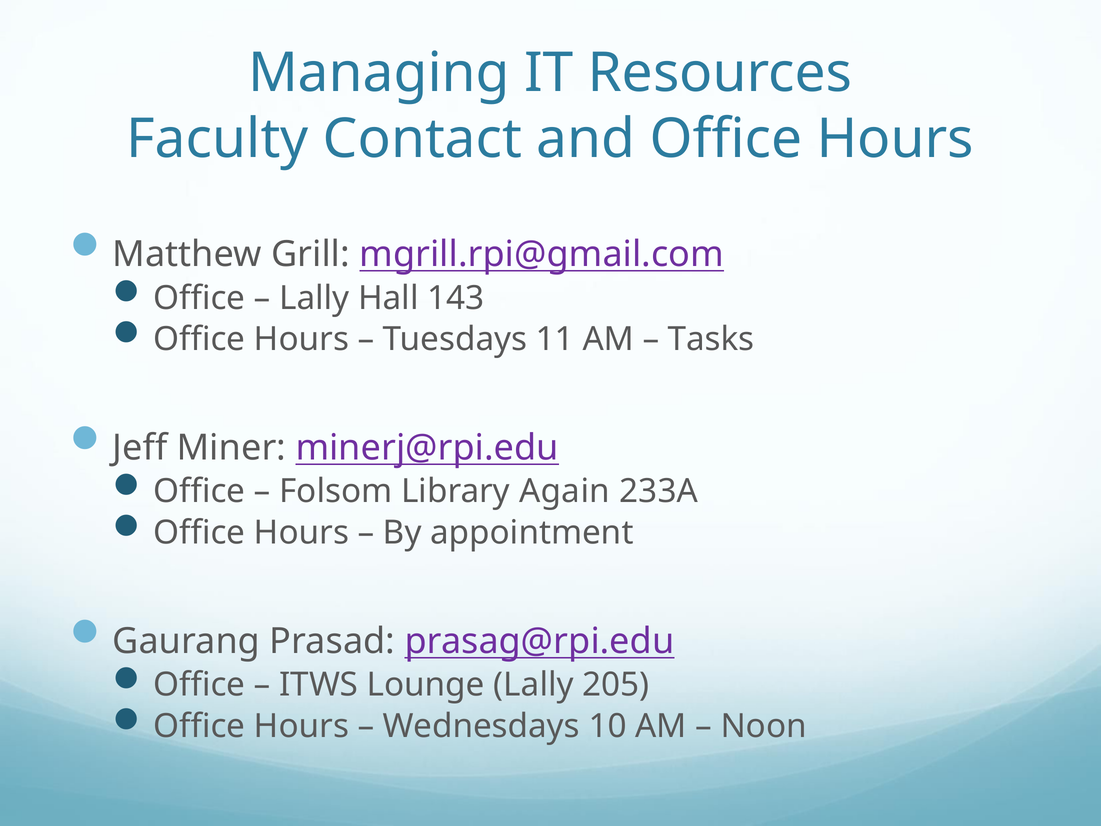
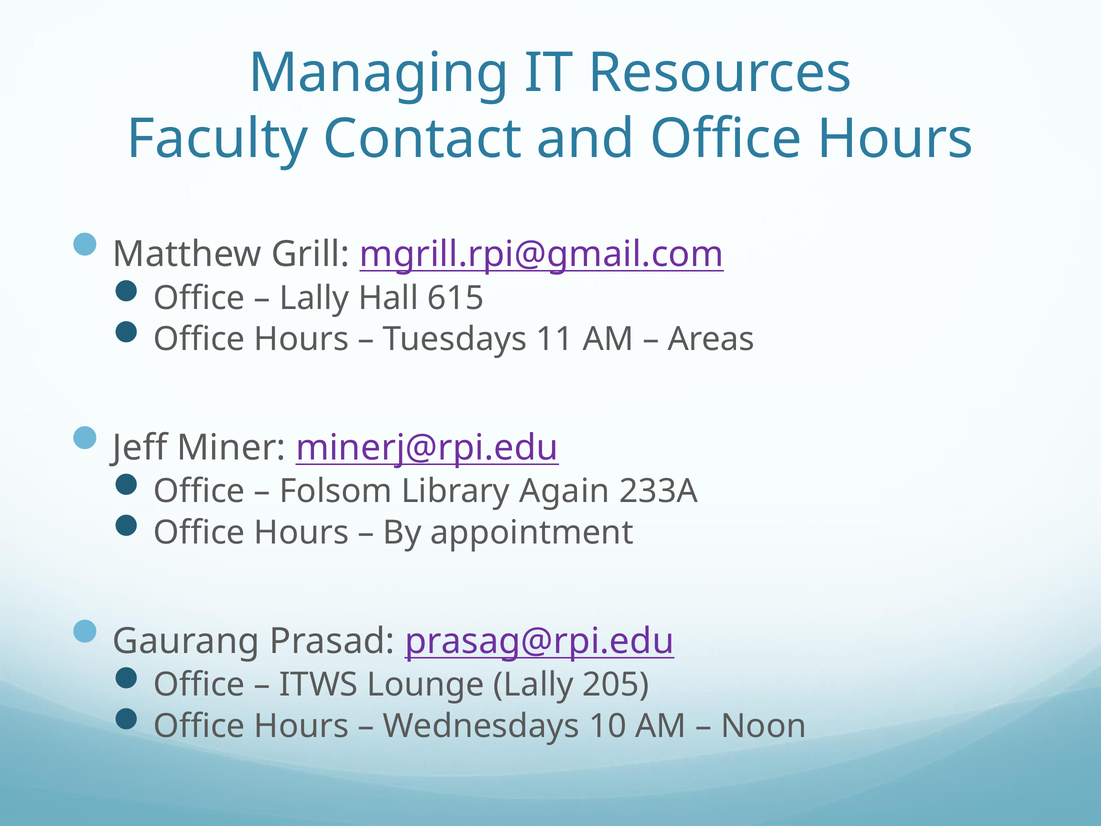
143: 143 -> 615 (456, 298)
Tasks: Tasks -> Areas (711, 339)
